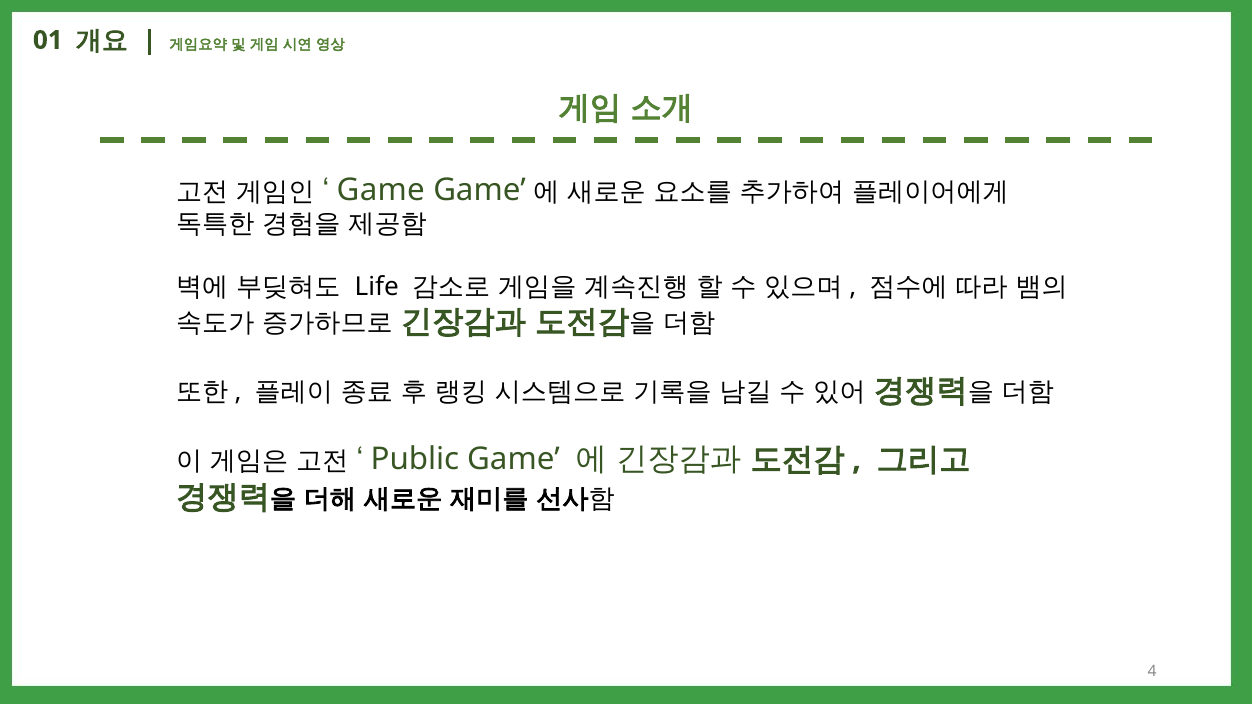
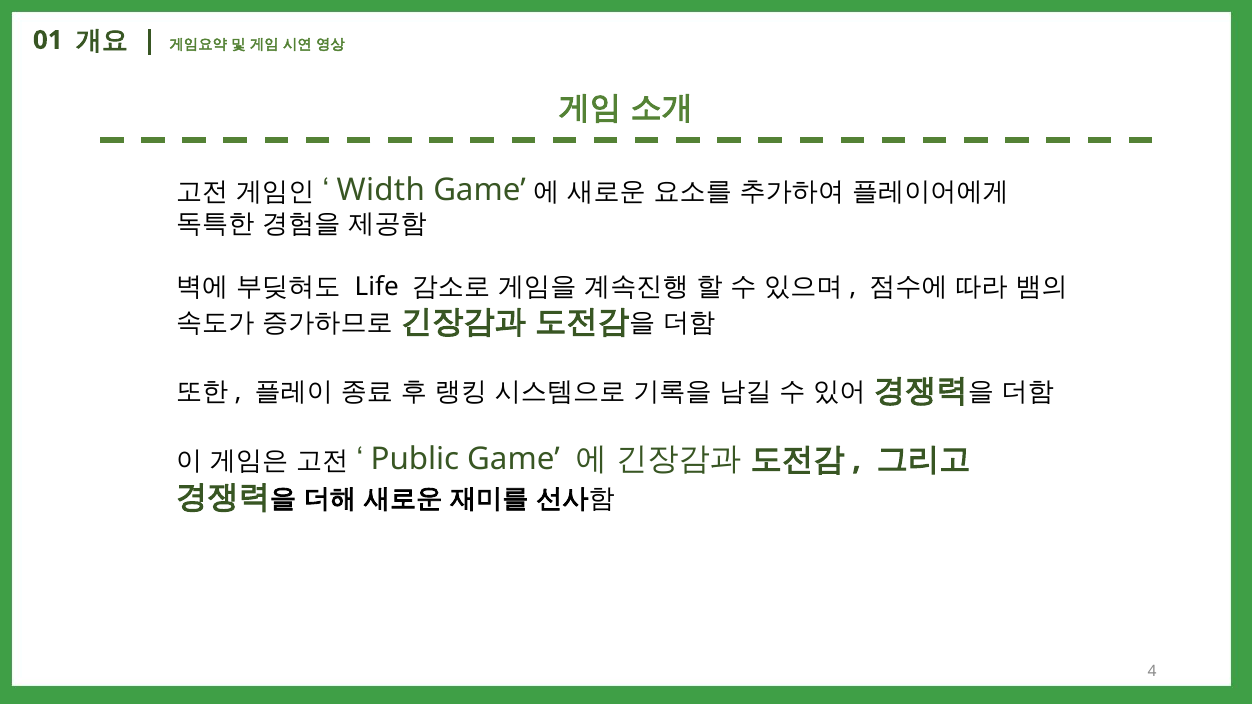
Game: Game -> Width (381, 190)
